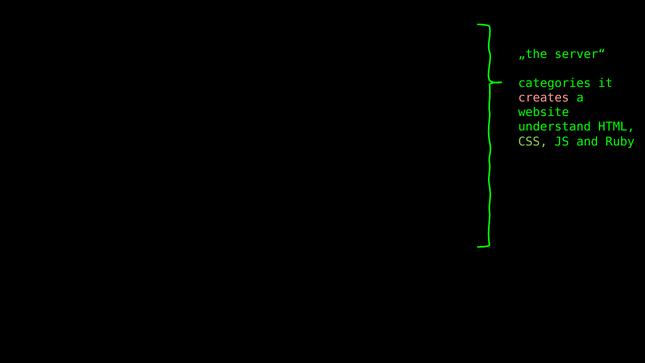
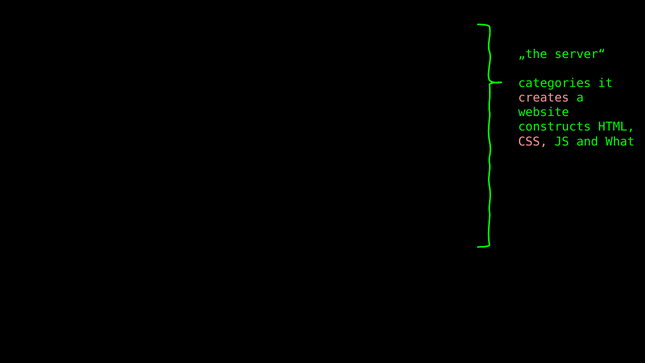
understand: understand -> constructs (555, 127)
CSS colour: light green -> pink (533, 141)
Ruby: Ruby -> What (620, 141)
